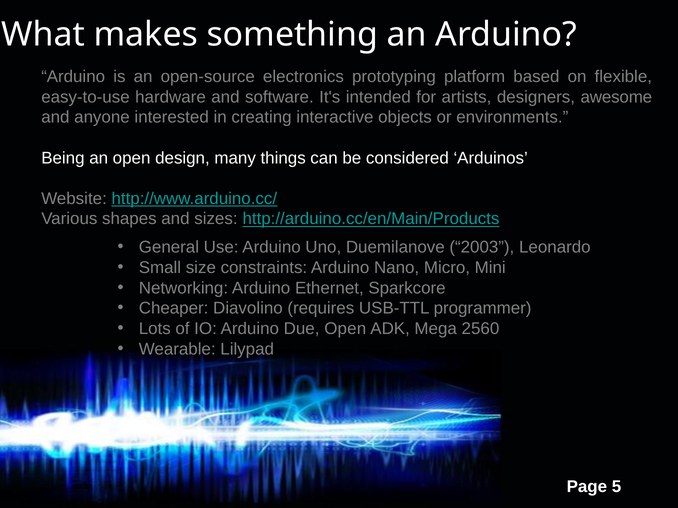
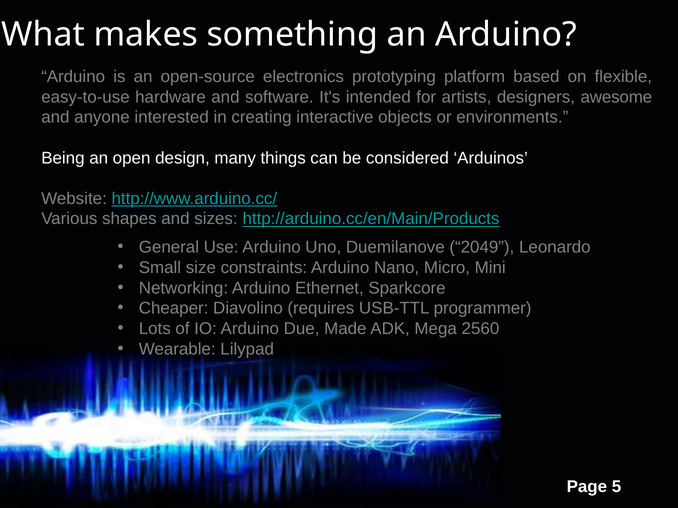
2003: 2003 -> 2049 (482, 248)
Due Open: Open -> Made (345, 329)
